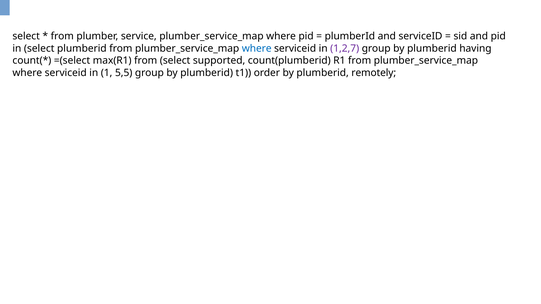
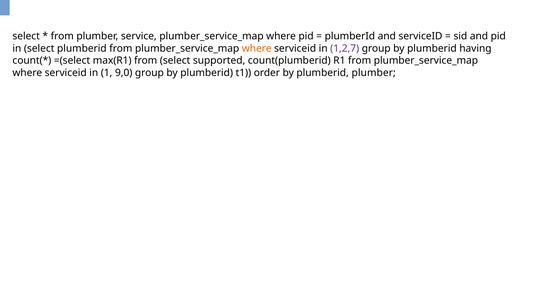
where colour: blue -> orange (257, 48)
5,5: 5,5 -> 9,0 (124, 73)
plumberid remotely: remotely -> plumber (374, 73)
